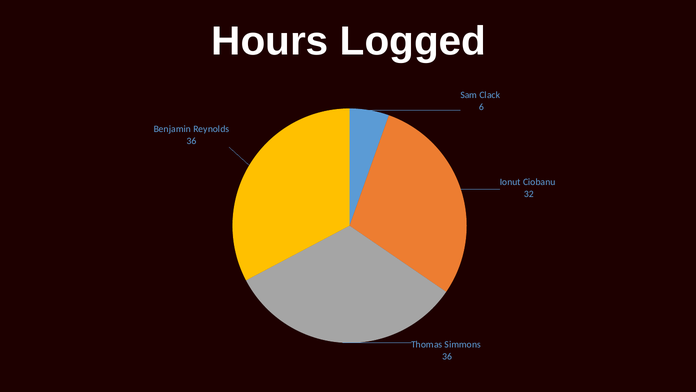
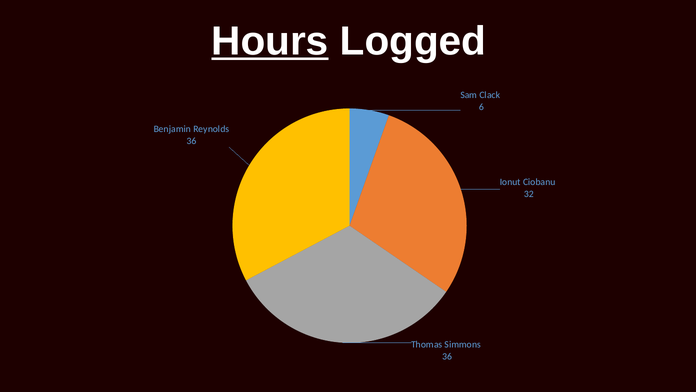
Hours underline: none -> present (270, 41)
